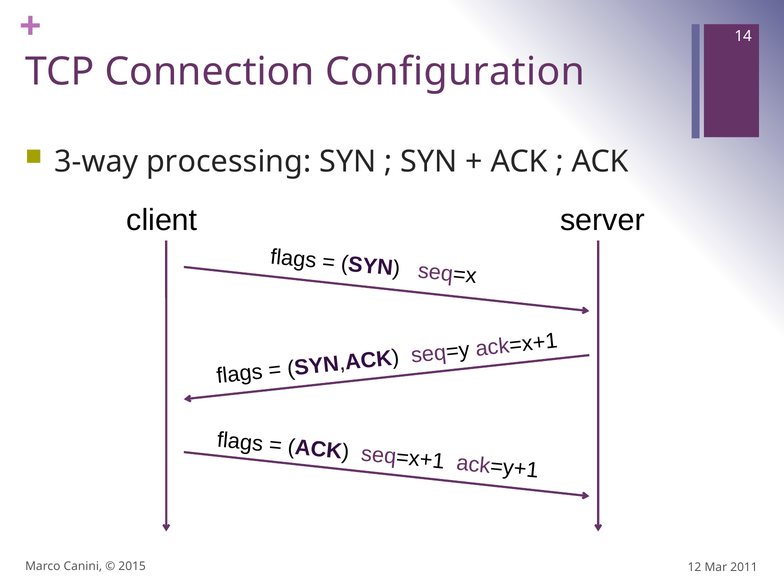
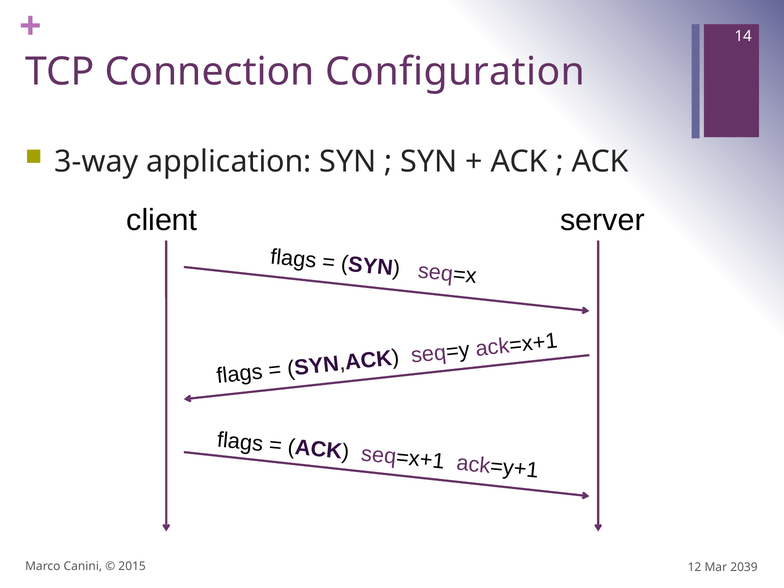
processing: processing -> application (229, 162)
2011: 2011 -> 2039 (744, 567)
